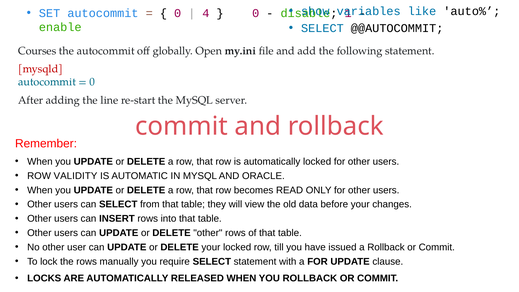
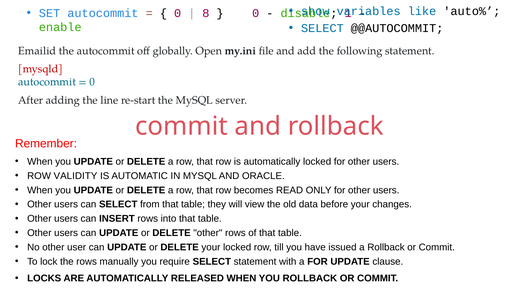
4: 4 -> 8 (206, 13)
Courses: Courses -> Emailid (37, 51)
